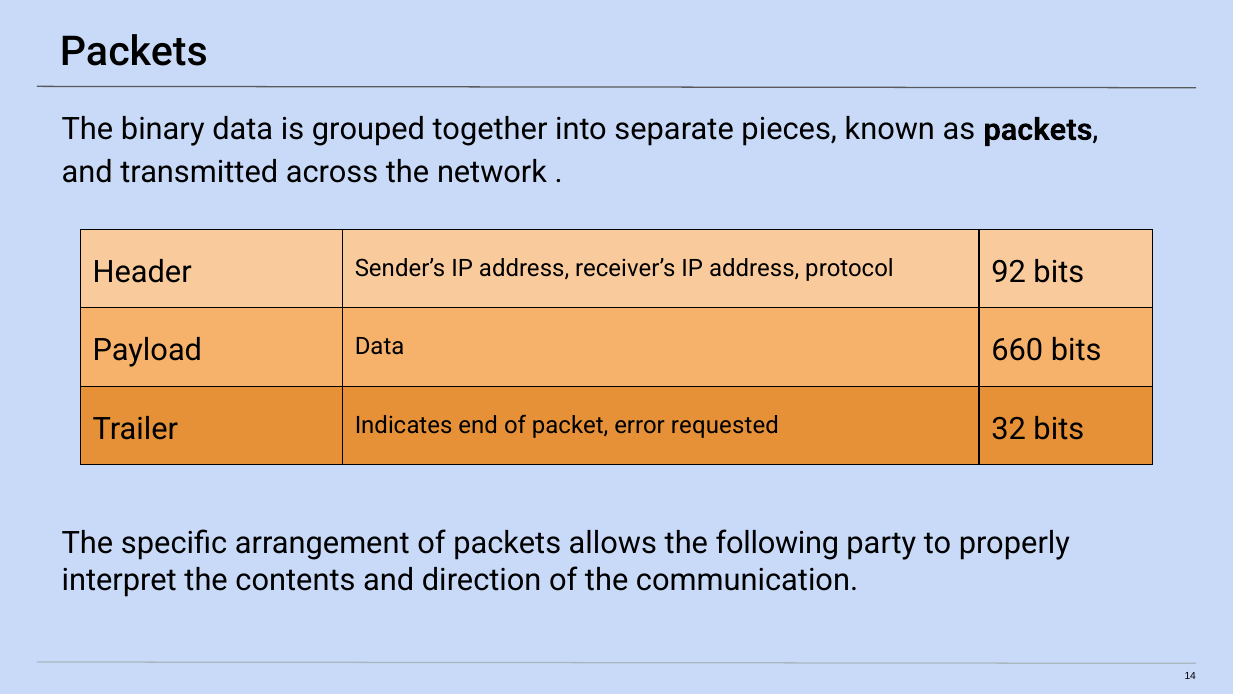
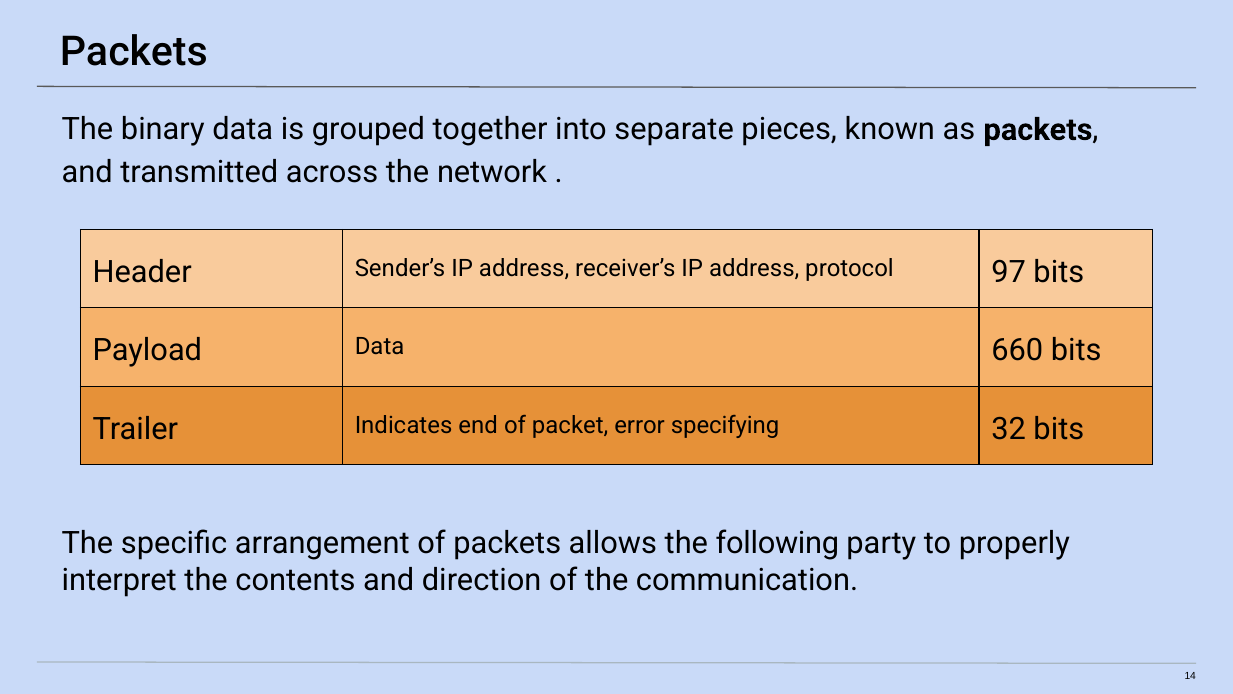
92: 92 -> 97 (1009, 272)
requested: requested -> specifying (725, 425)
